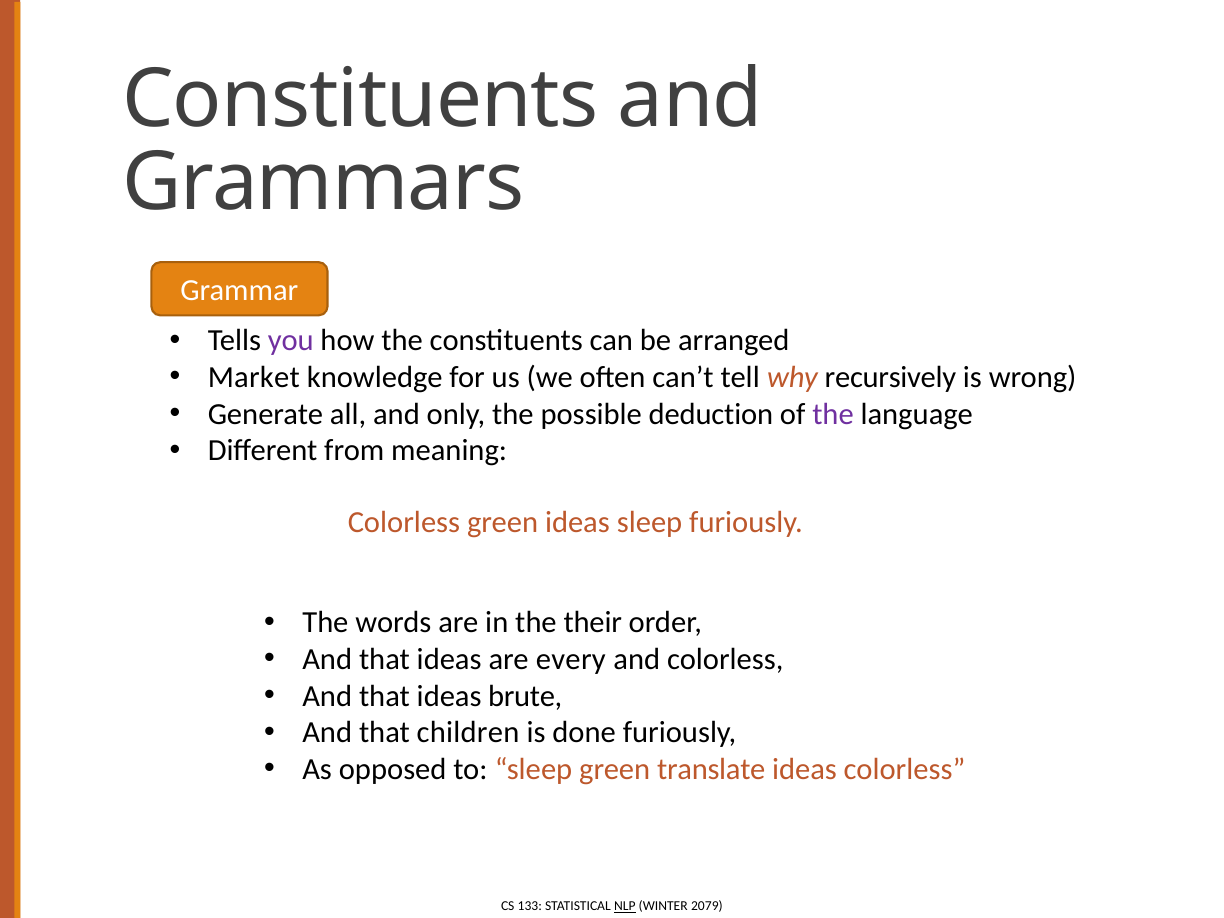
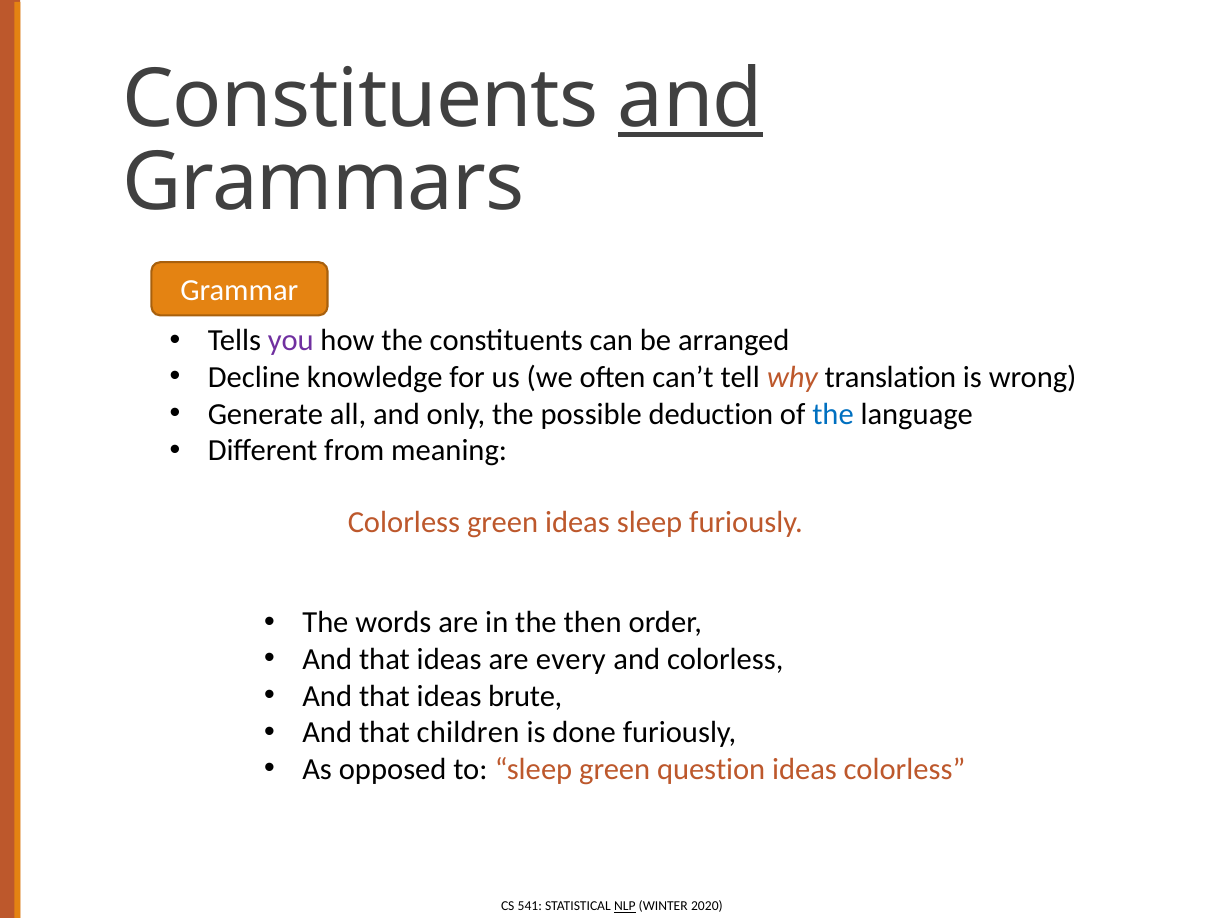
and underline: none -> present (691, 100)
Market: Market -> Decline (254, 377)
recursively: recursively -> translation (890, 377)
the colour: purple -> blue (833, 414)
their: their -> then (593, 623)
translate: translate -> question (711, 770)
133: 133 -> 541 (530, 906)
2079: 2079 -> 2020 (707, 906)
